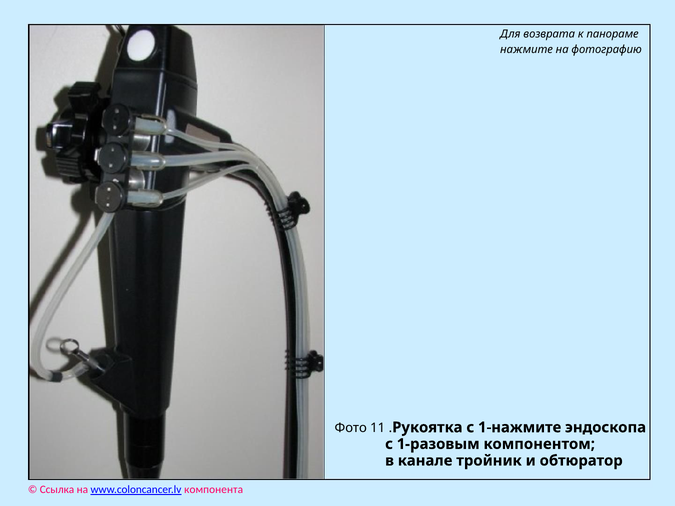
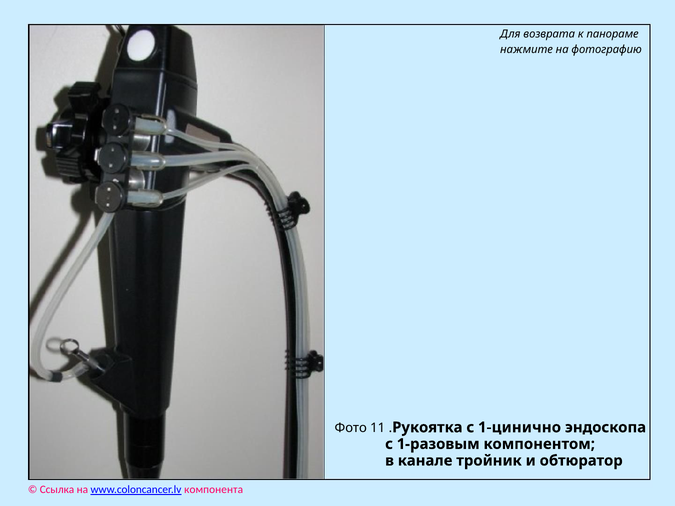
1-нажмите: 1-нажмите -> 1-цинично (520, 428)
